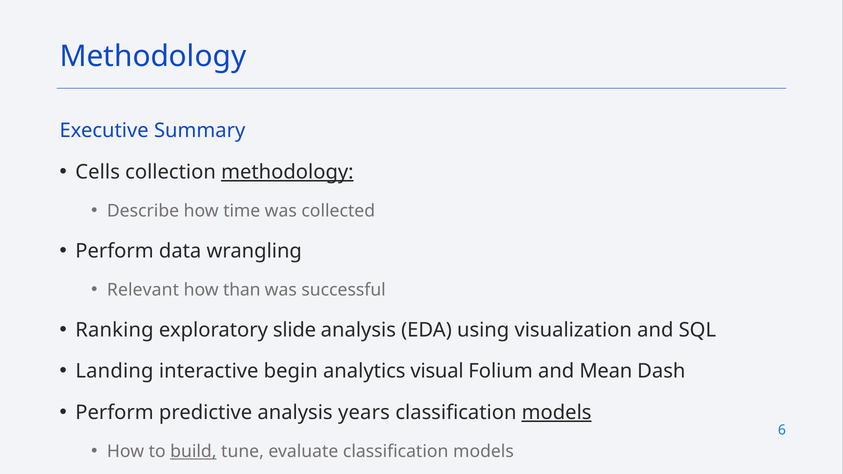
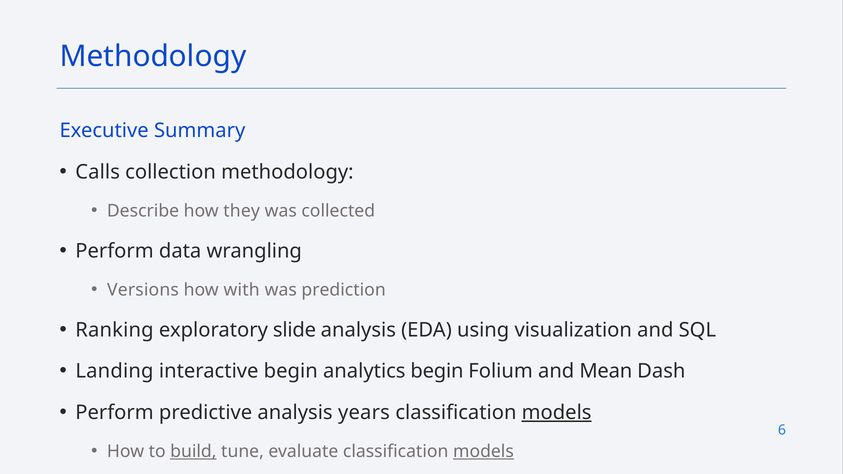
Cells: Cells -> Calls (98, 172)
methodology underline: present -> none (287, 172)
time: time -> they (242, 211)
Relevant: Relevant -> Versions (143, 290)
than: than -> with (242, 290)
successful: successful -> prediction (344, 290)
analytics visual: visual -> begin (437, 371)
models underline: none -> present (483, 452)
